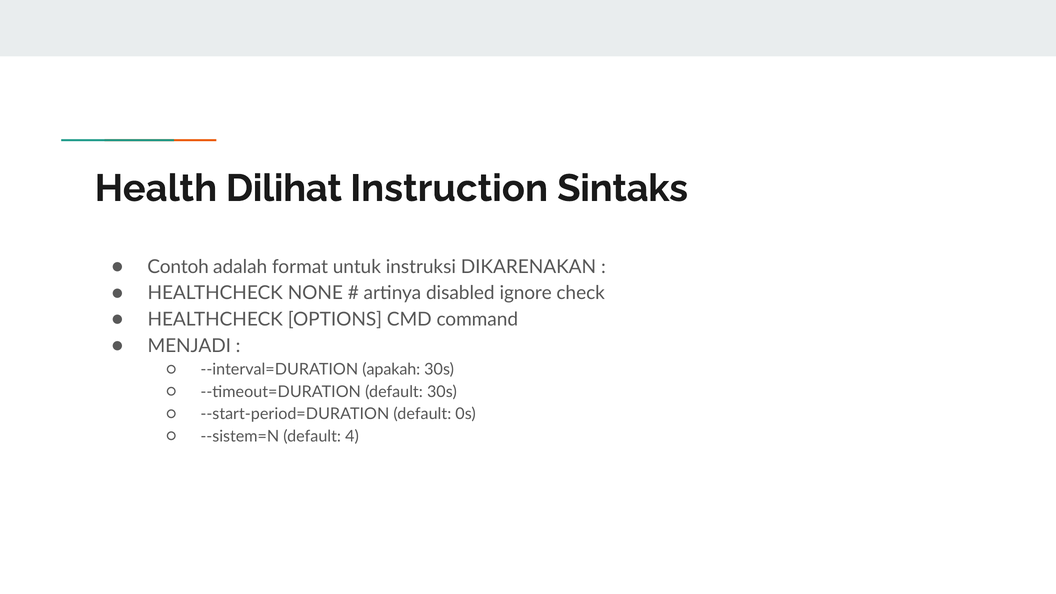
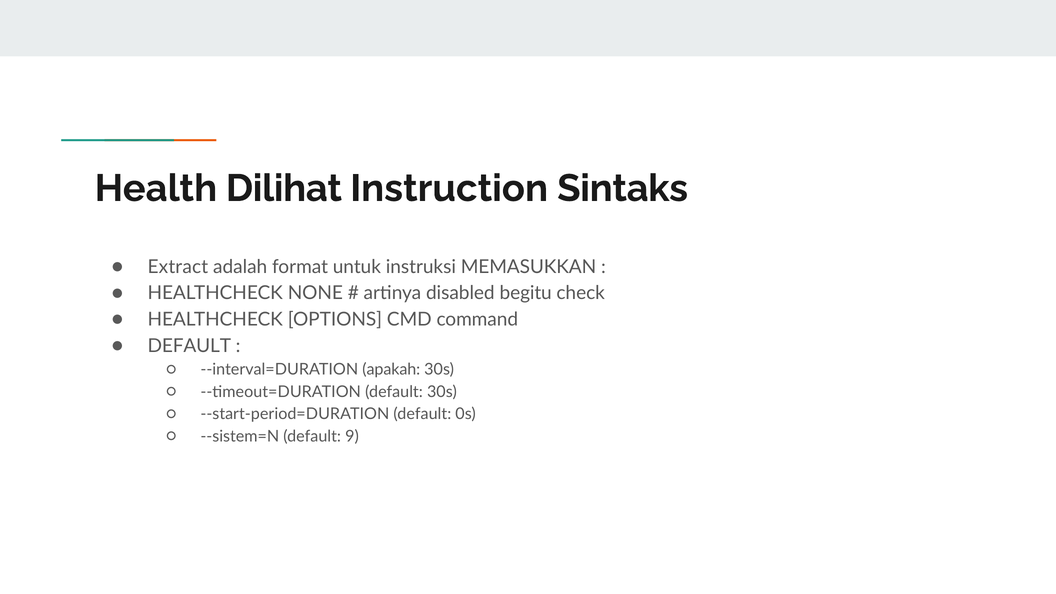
Contoh: Contoh -> Extract (178, 267)
DIKARENAKAN: DIKARENAKAN -> MEMASUKKAN (528, 267)
ignore: ignore -> begitu (526, 293)
MENJADI: MENJADI -> DEFAULT (189, 346)
4: 4 -> 9 (352, 436)
